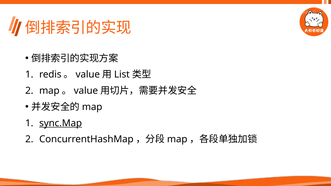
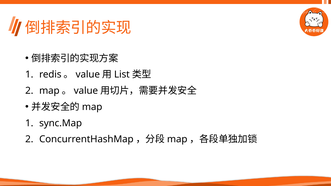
sync.Map underline: present -> none (61, 123)
